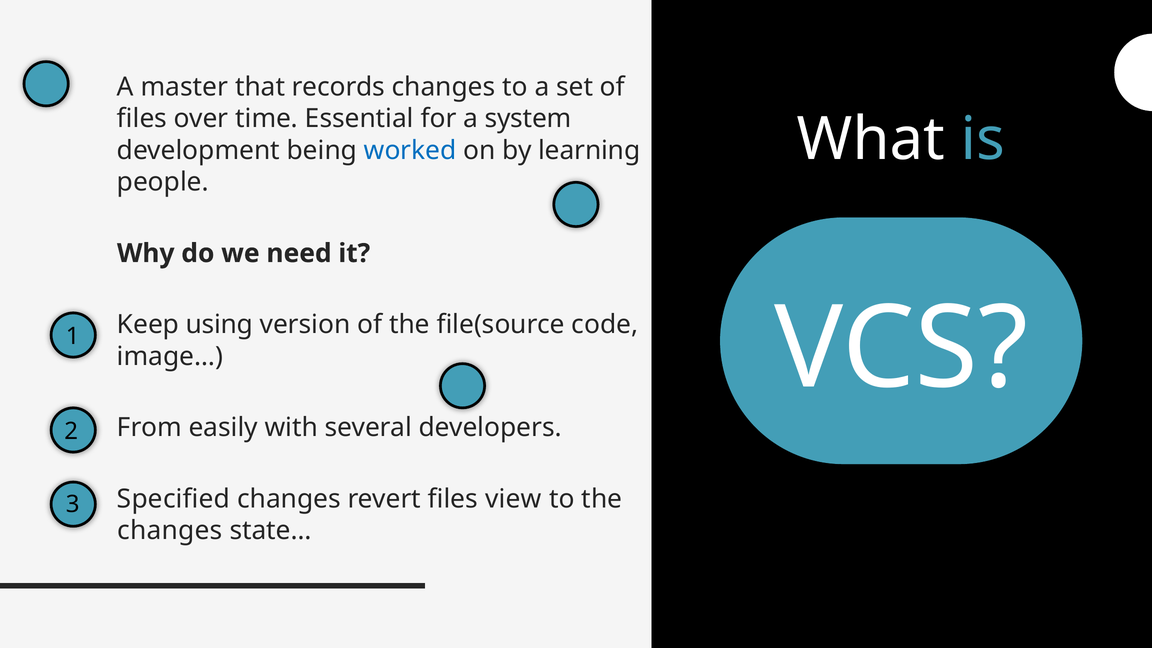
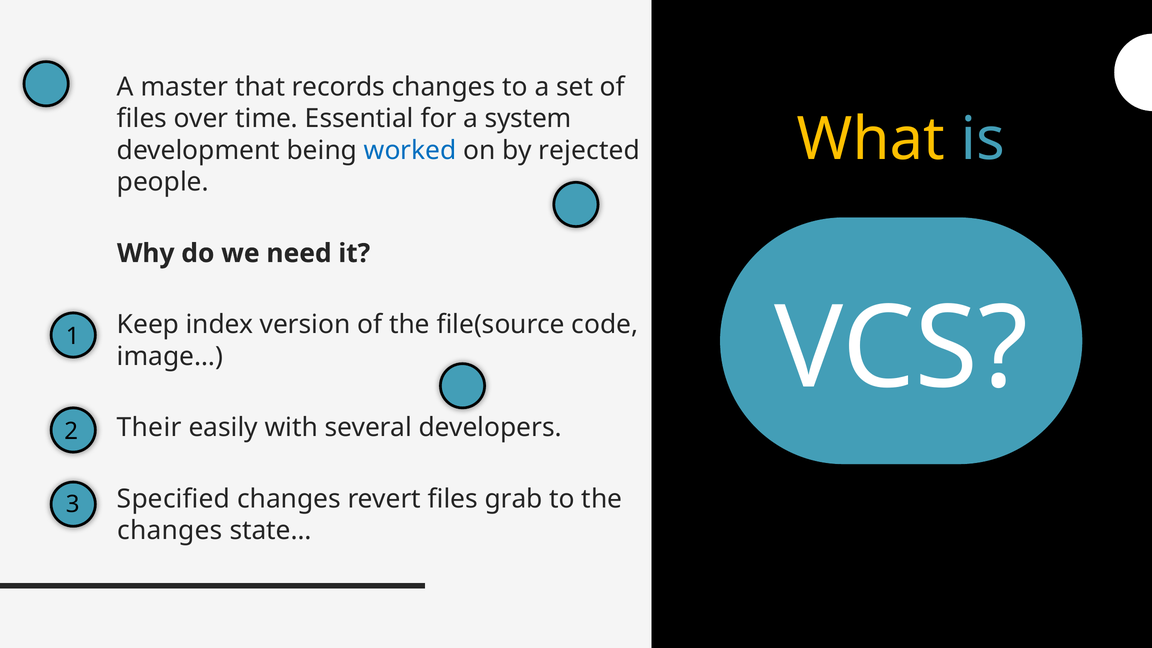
What colour: white -> yellow (871, 139)
learning: learning -> rejected (589, 150)
using: using -> index (220, 325)
From: From -> Their (149, 428)
view: view -> grab (514, 499)
